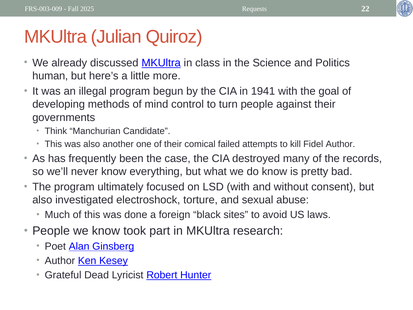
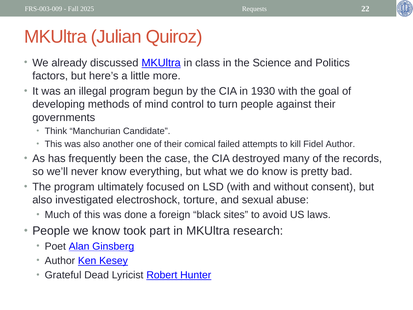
human: human -> factors (50, 76)
1941: 1941 -> 1930 (263, 91)
